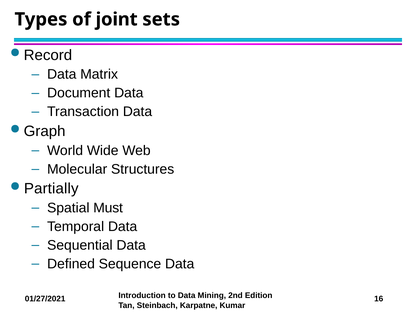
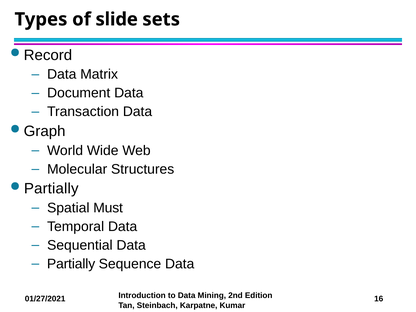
joint: joint -> slide (117, 19)
Defined: Defined -> Partially (71, 264)
